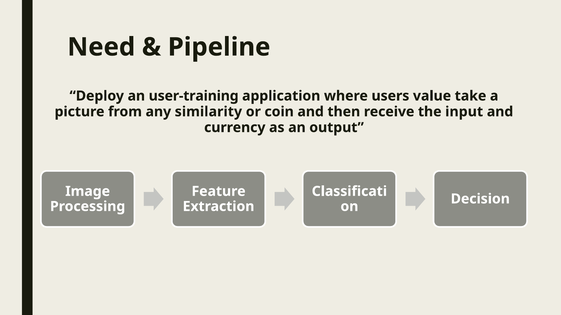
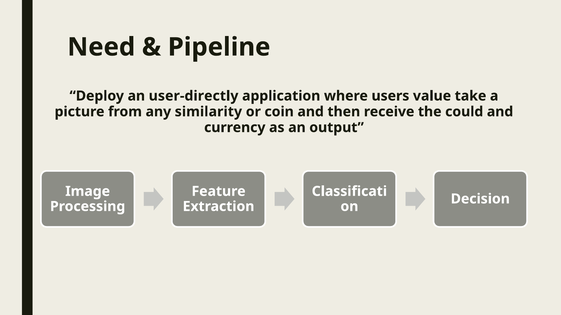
user-training: user-training -> user-directly (194, 96)
input: input -> could (464, 112)
